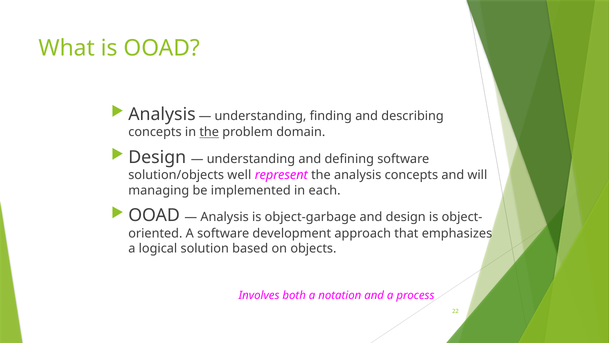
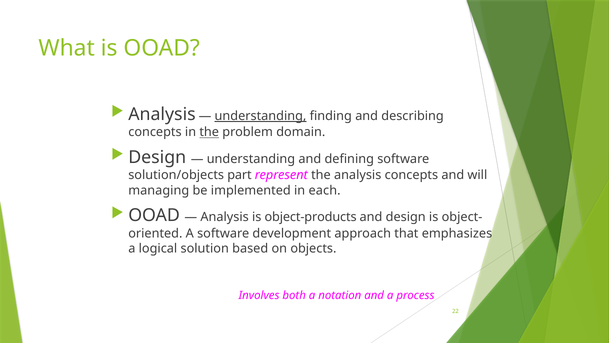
understanding underline: none -> present (260, 116)
well: well -> part (239, 175)
object-garbage: object-garbage -> object-products (311, 217)
